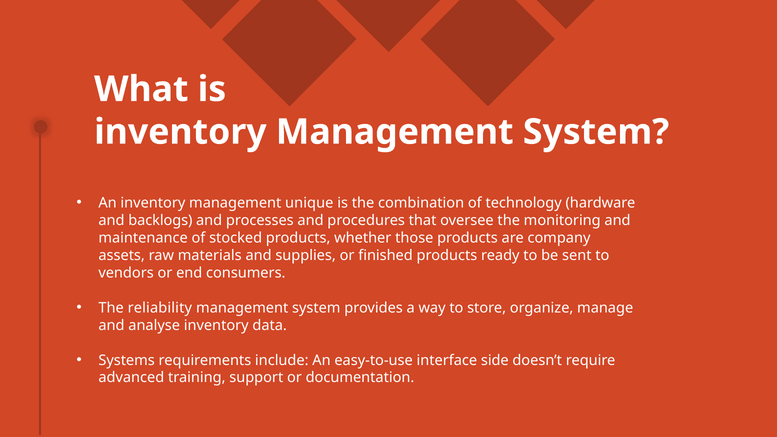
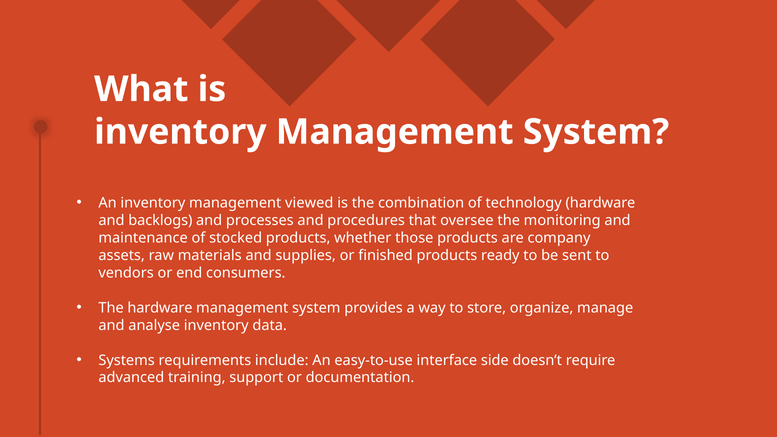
unique: unique -> viewed (309, 203)
The reliability: reliability -> hardware (160, 308)
